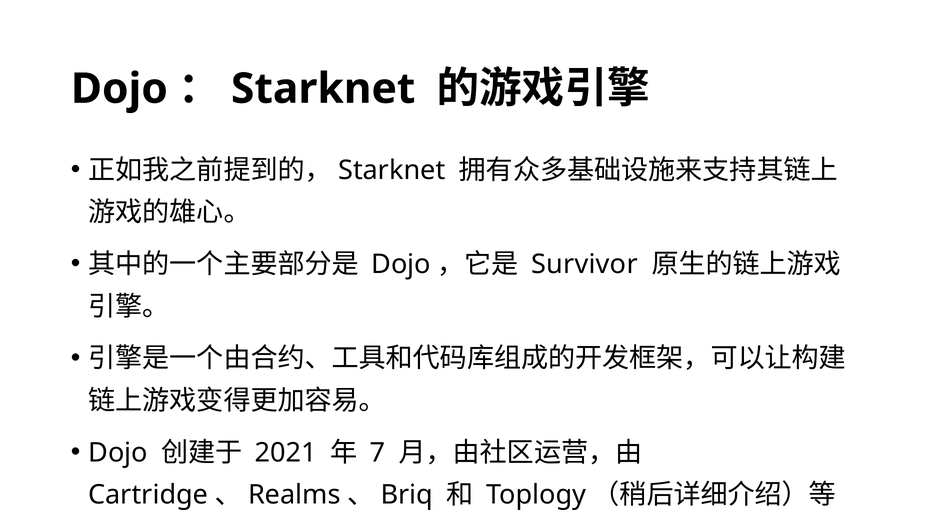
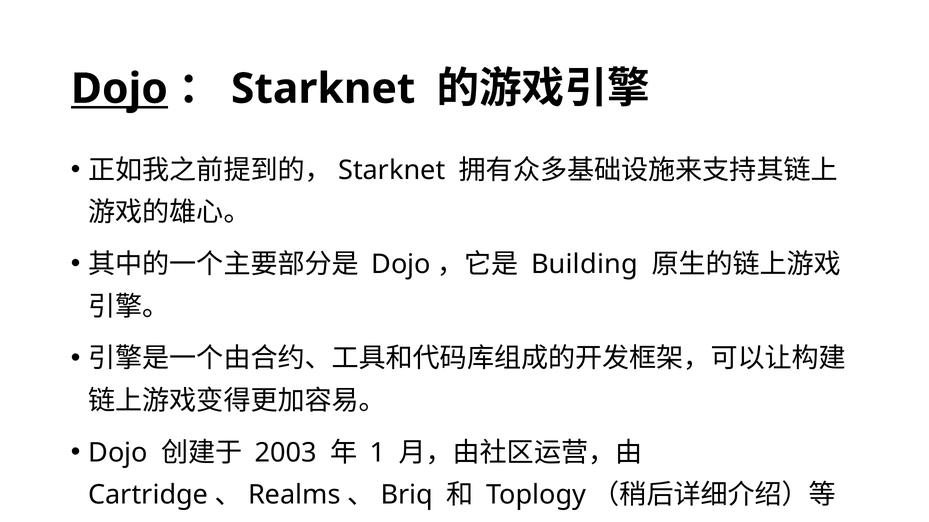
Dojo underline: none -> present (119, 89)
Survivor: Survivor -> Building (584, 265)
2021: 2021 -> 2003 (286, 453)
7: 7 -> 1 (378, 453)
